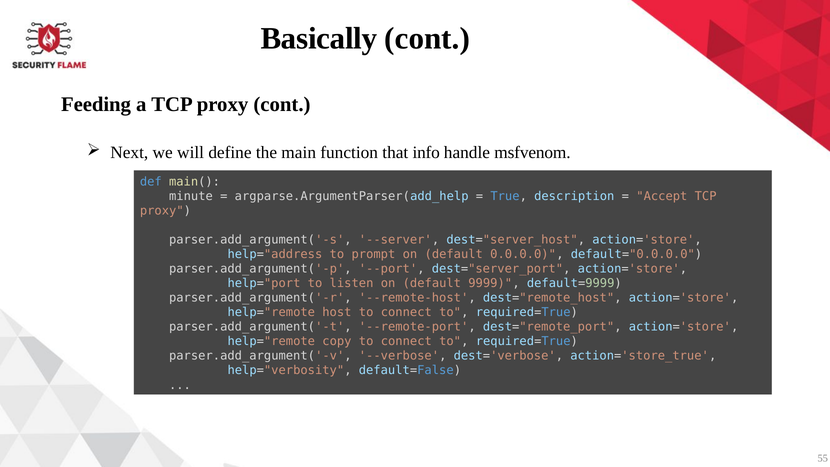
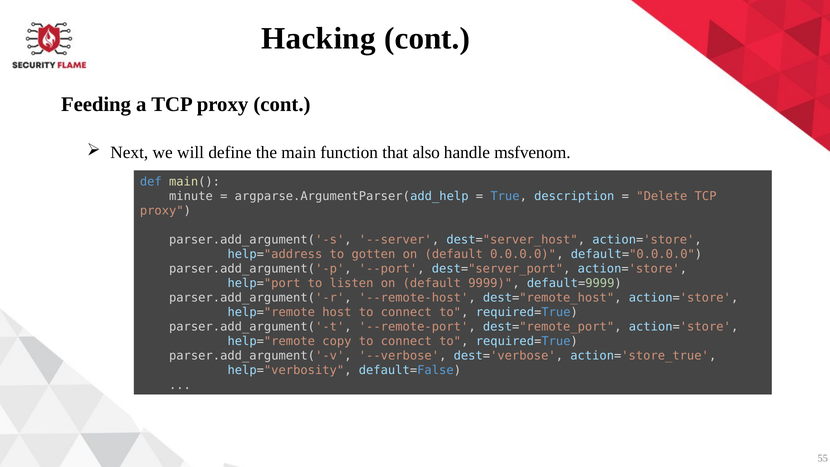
Basically: Basically -> Hacking (319, 38)
info: info -> also (426, 153)
Accept: Accept -> Delete (662, 196)
prompt: prompt -> gotten (373, 254)
